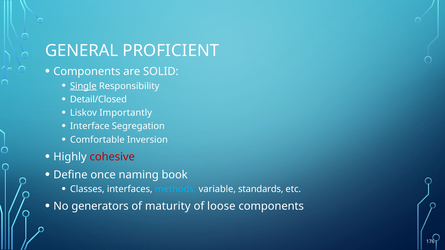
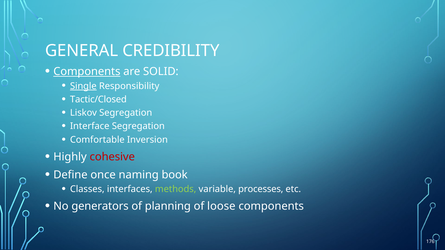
PROFICIENT: PROFICIENT -> CREDIBILITY (171, 51)
Components underline: none -> present (87, 72)
Detail/Closed: Detail/Closed -> Tactic/Closed (98, 100)
Liskov Importantly: Importantly -> Segregation (126, 113)
methods colour: light blue -> light green (176, 189)
standards: standards -> processes (261, 189)
maturity: maturity -> planning (168, 206)
